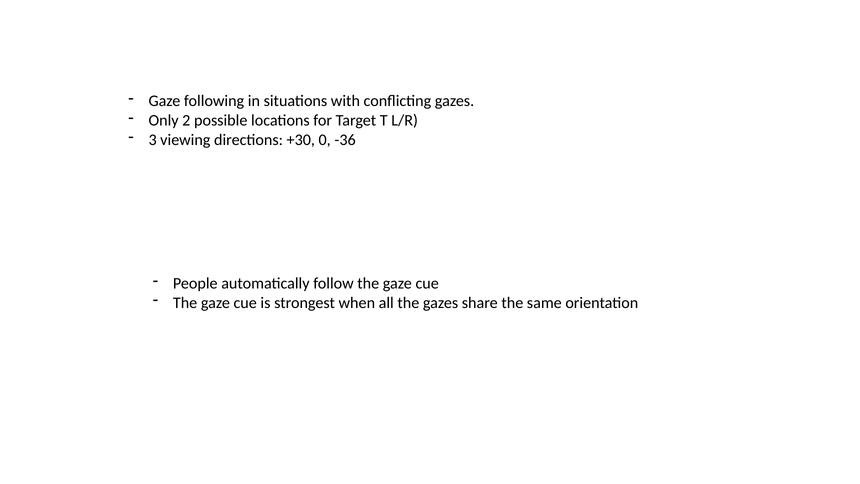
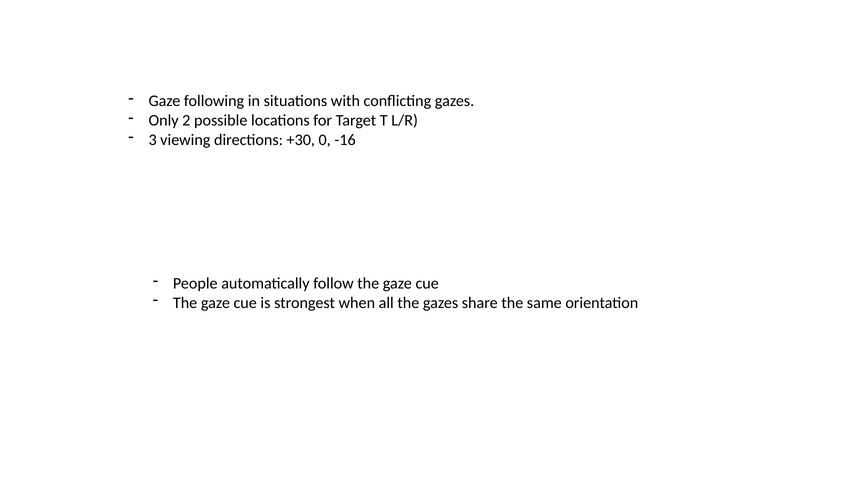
-36: -36 -> -16 (345, 140)
